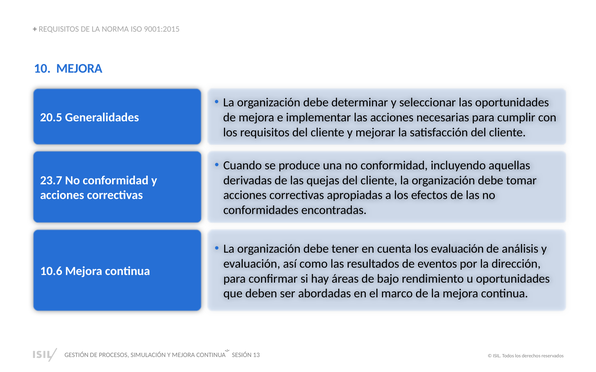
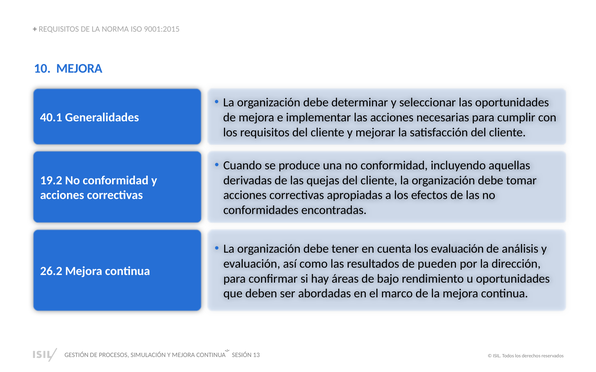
20.5: 20.5 -> 40.1 (51, 118)
23.7: 23.7 -> 19.2 (51, 181)
eventos: eventos -> pueden (437, 264)
10.6: 10.6 -> 26.2 (51, 272)
